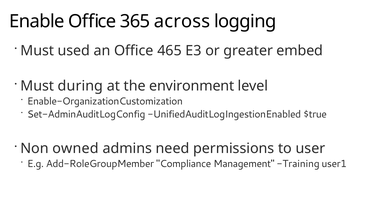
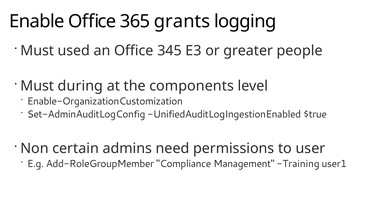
across: across -> grants (182, 21)
465: 465 -> 345 (170, 51)
embed: embed -> people (300, 51)
environment: environment -> components (192, 86)
owned: owned -> certain (76, 149)
